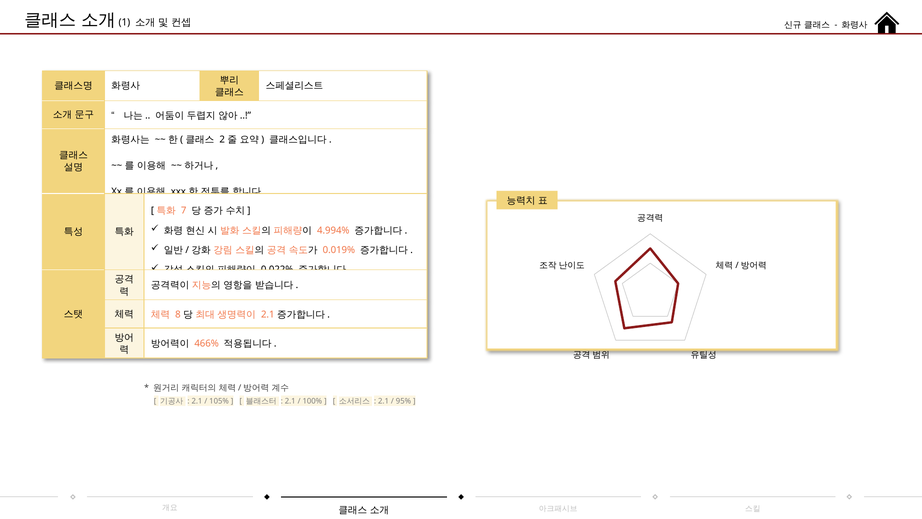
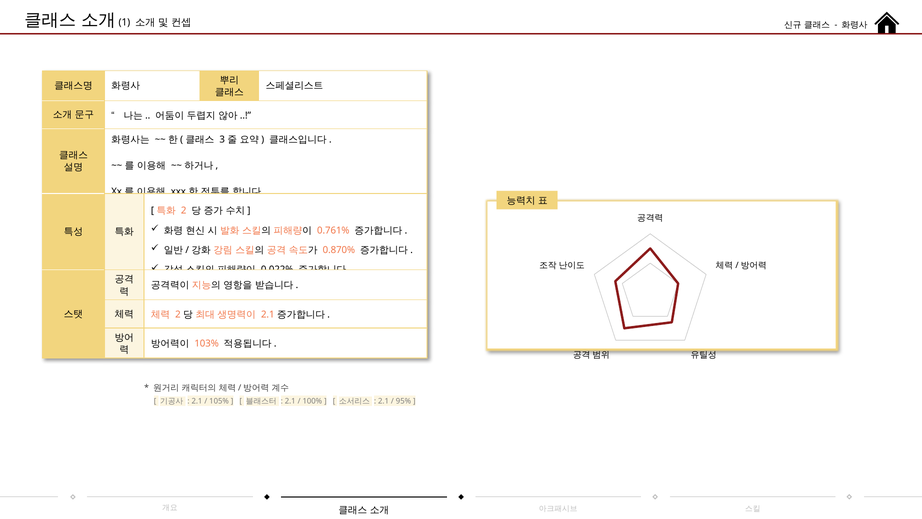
2: 2 -> 3 (222, 139)
7: 7 -> 2 (184, 210)
4.994%: 4.994% -> 0.761% (333, 230)
0.019%: 0.019% -> 0.870% (339, 250)
8: 8 -> 2 (178, 314)
466%: 466% -> 103% (207, 343)
